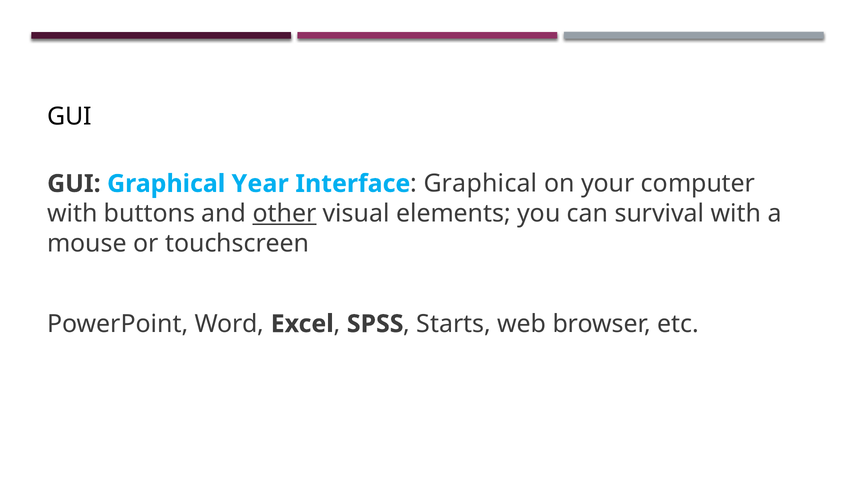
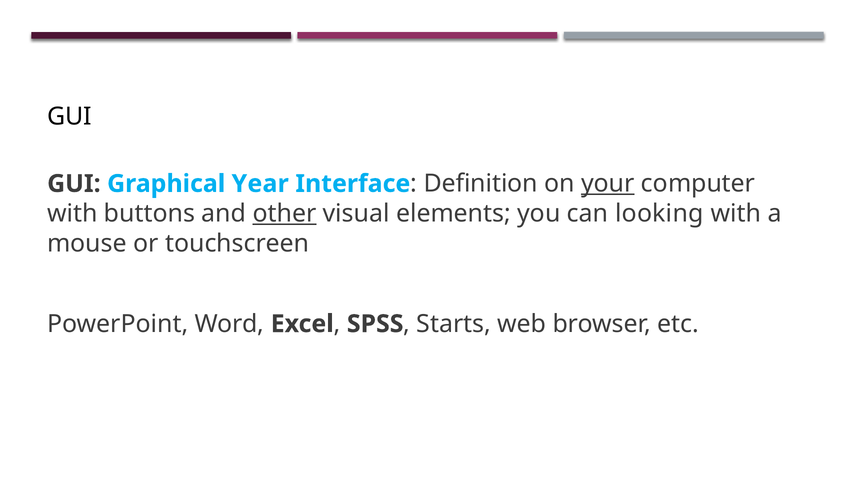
Graphical: Graphical -> Definition (481, 184)
your underline: none -> present (608, 184)
survival: survival -> looking (659, 214)
